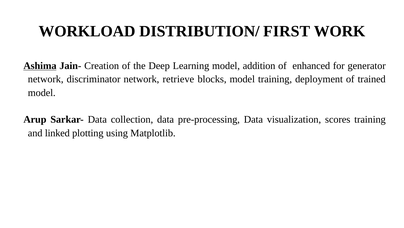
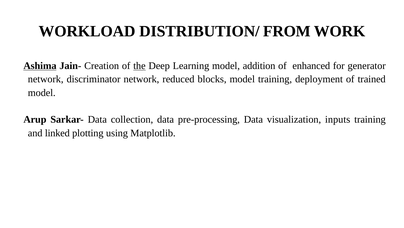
FIRST: FIRST -> FROM (287, 31)
the underline: none -> present (139, 66)
retrieve: retrieve -> reduced (178, 79)
scores: scores -> inputs (338, 119)
